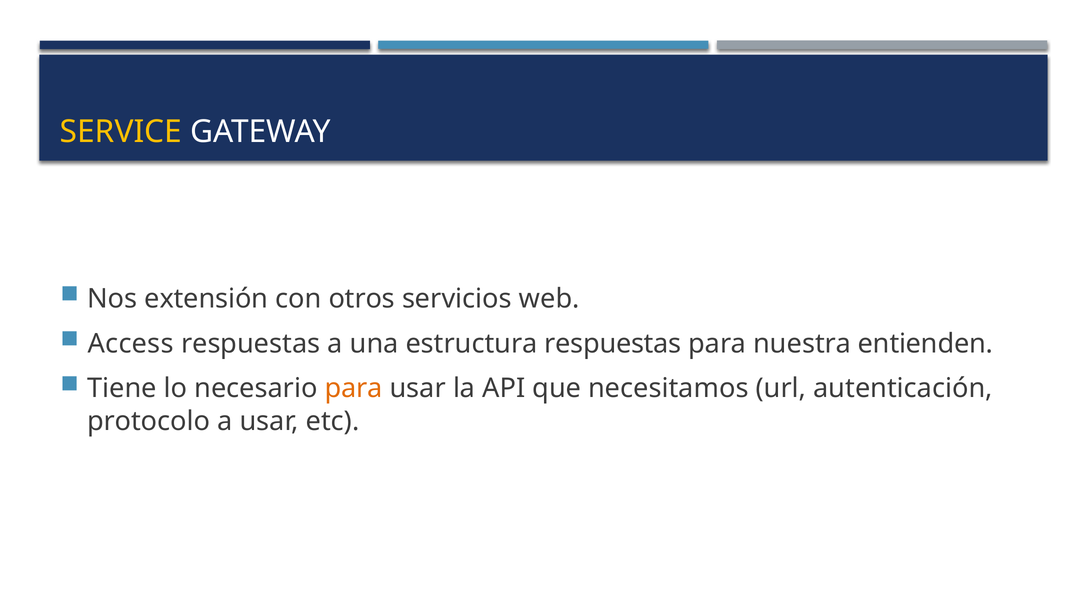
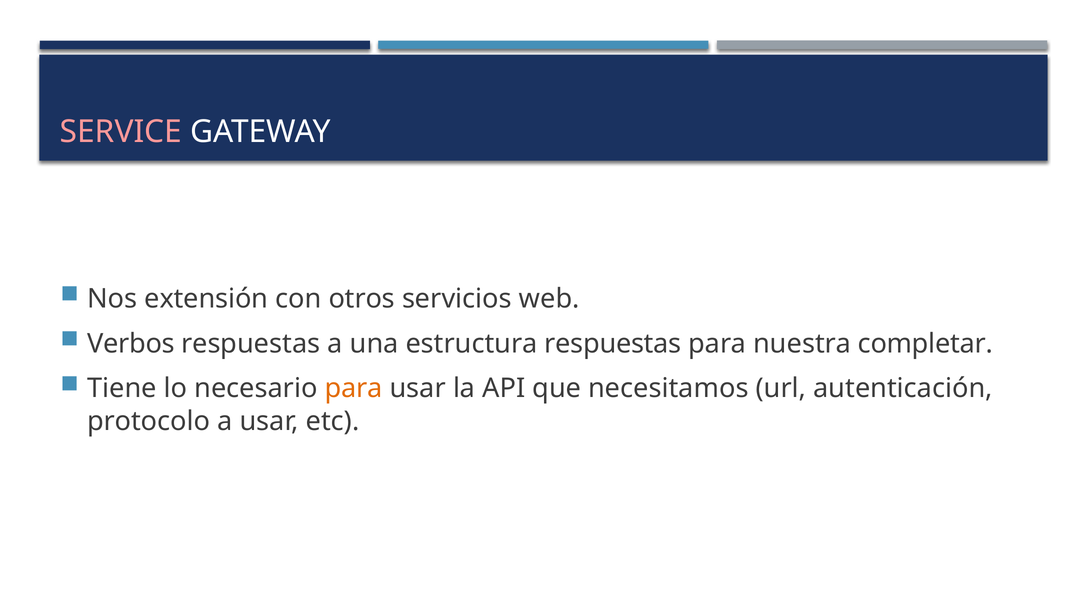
SERVICE colour: yellow -> pink (121, 132)
Access: Access -> Verbos (131, 344)
entienden: entienden -> completar (925, 344)
